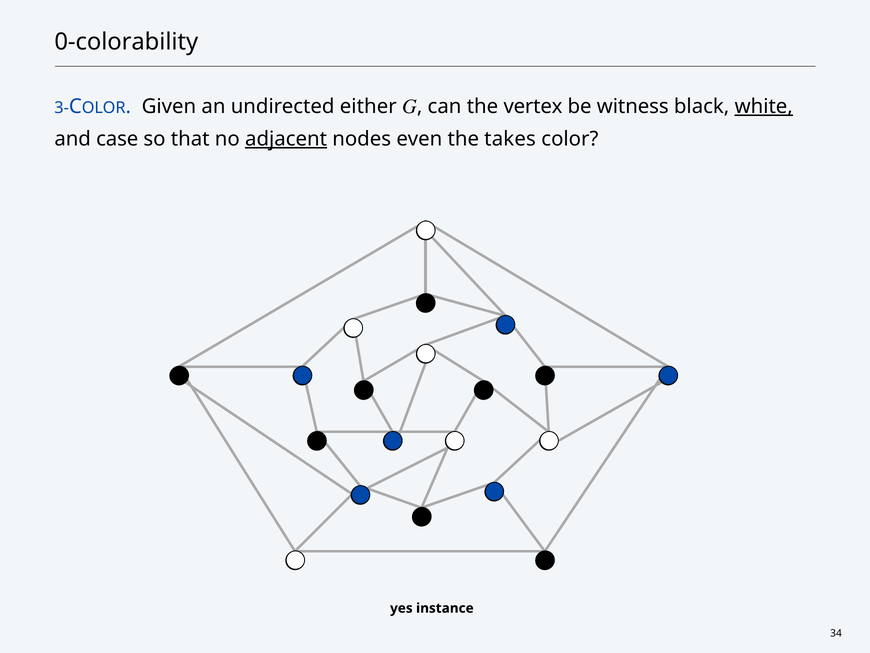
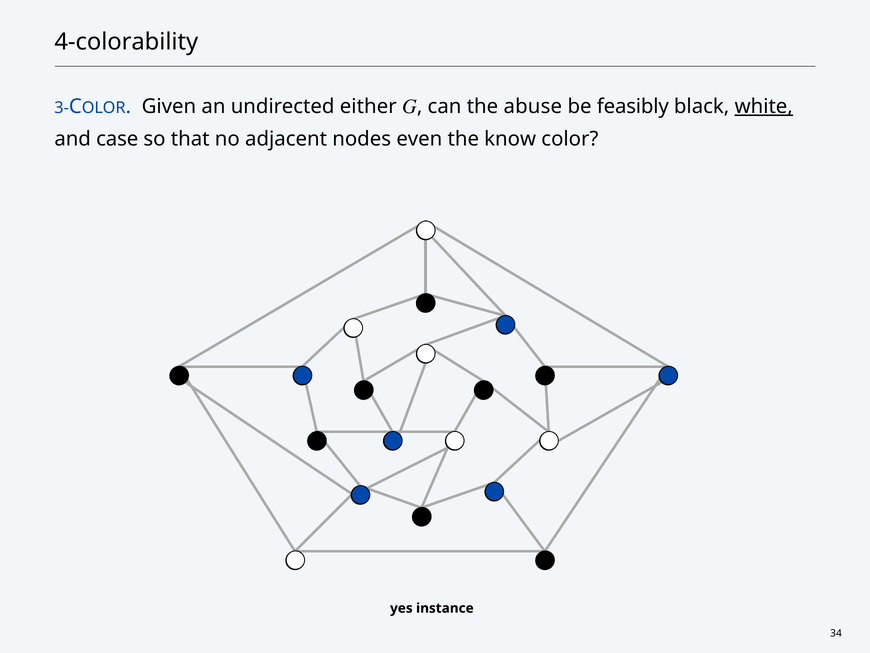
0-colorability: 0-colorability -> 4-colorability (126, 42)
vertex: vertex -> abuse (533, 106)
witness: witness -> feasibly (633, 106)
adjacent underline: present -> none (286, 139)
takes: takes -> know (510, 139)
